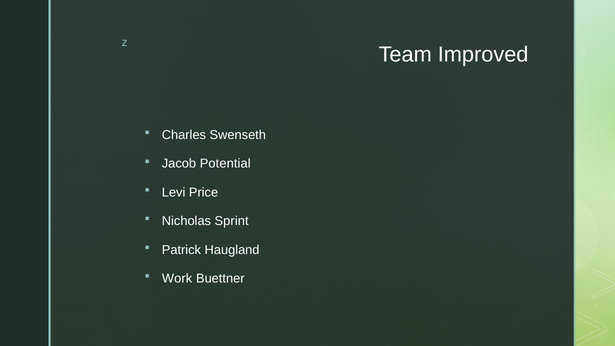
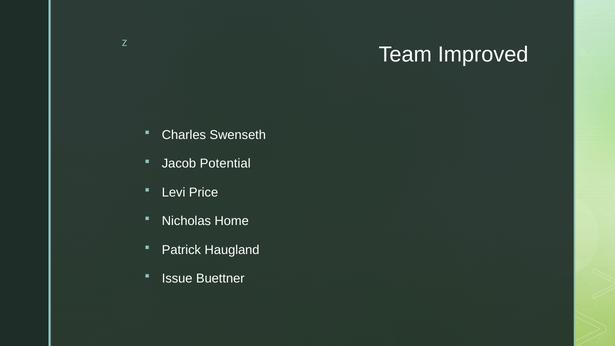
Sprint: Sprint -> Home (232, 221)
Work: Work -> Issue (177, 279)
